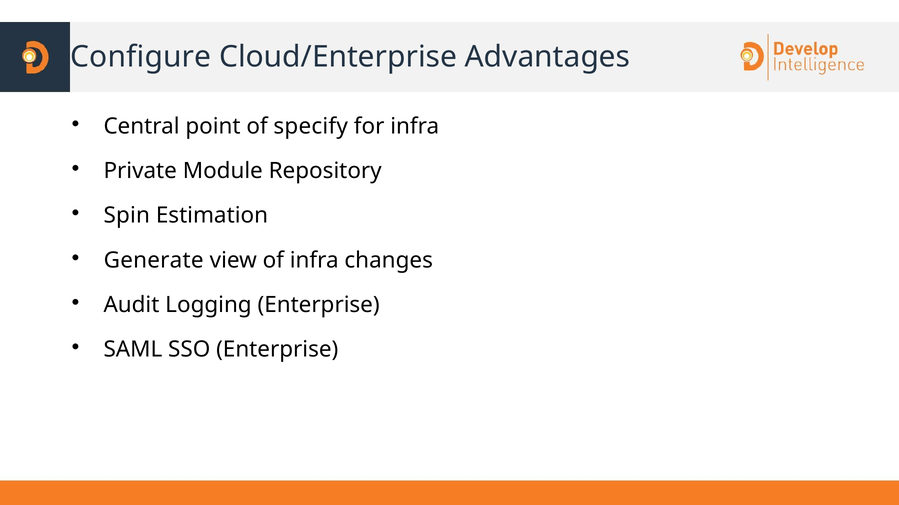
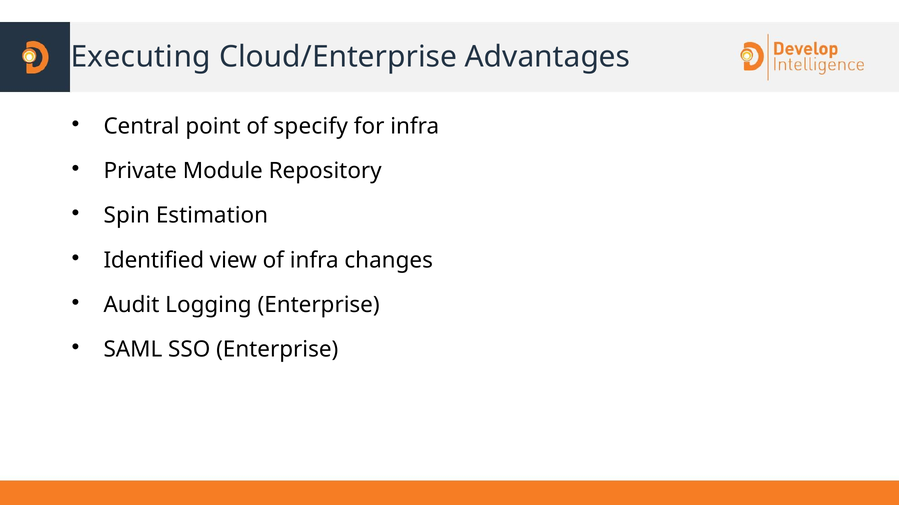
Configure: Configure -> Executing (141, 57)
Generate: Generate -> Identified (154, 261)
